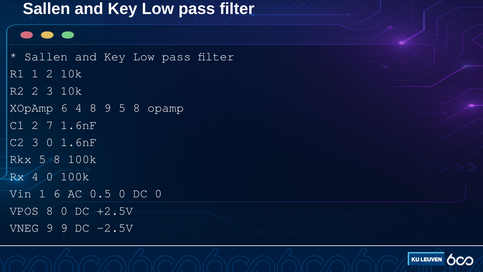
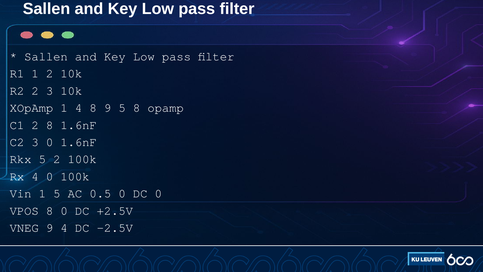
XOpAmp 6: 6 -> 1 (64, 108)
2 7: 7 -> 8 (50, 125)
Rkx 5 8: 8 -> 2 (57, 159)
1 6: 6 -> 5 (57, 193)
9 9: 9 -> 4 (64, 228)
